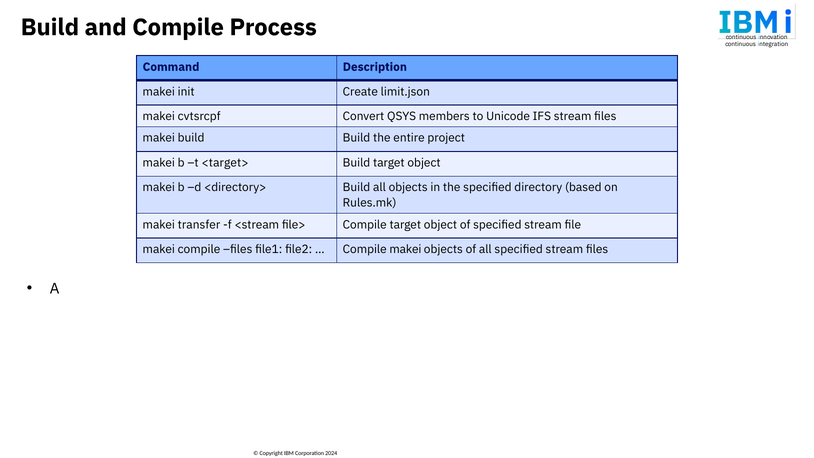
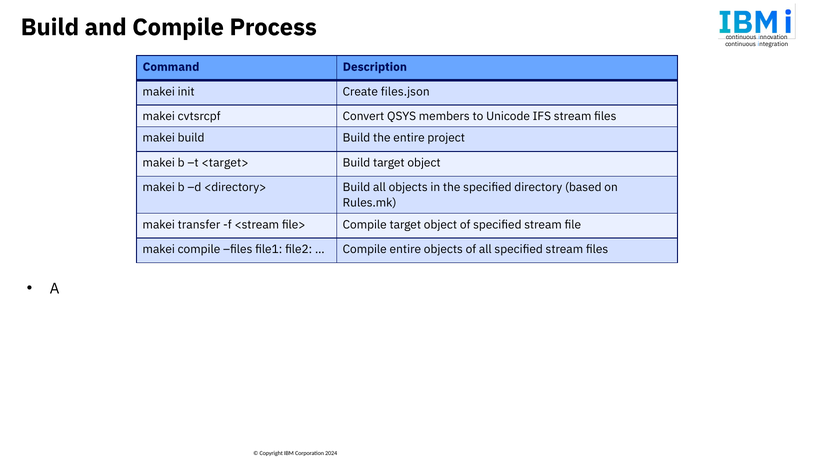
limit.json: limit.json -> files.json (405, 92)
Compile makei: makei -> entire (405, 249)
